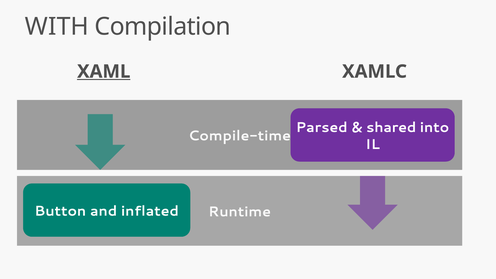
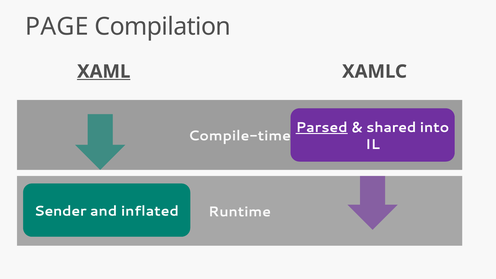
WITH: WITH -> PAGE (57, 27)
Parsed underline: none -> present (322, 127)
Button: Button -> Sender (60, 211)
